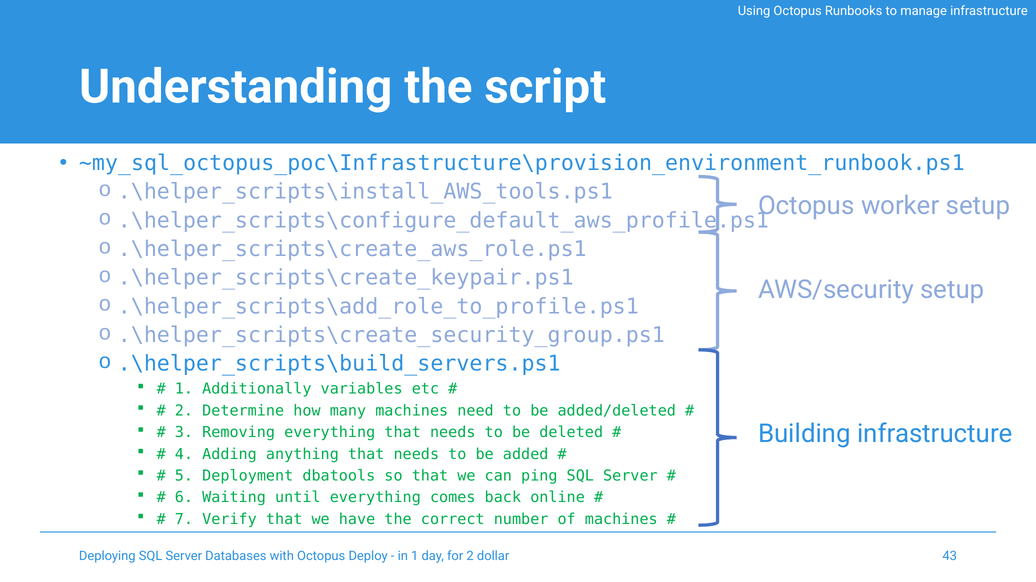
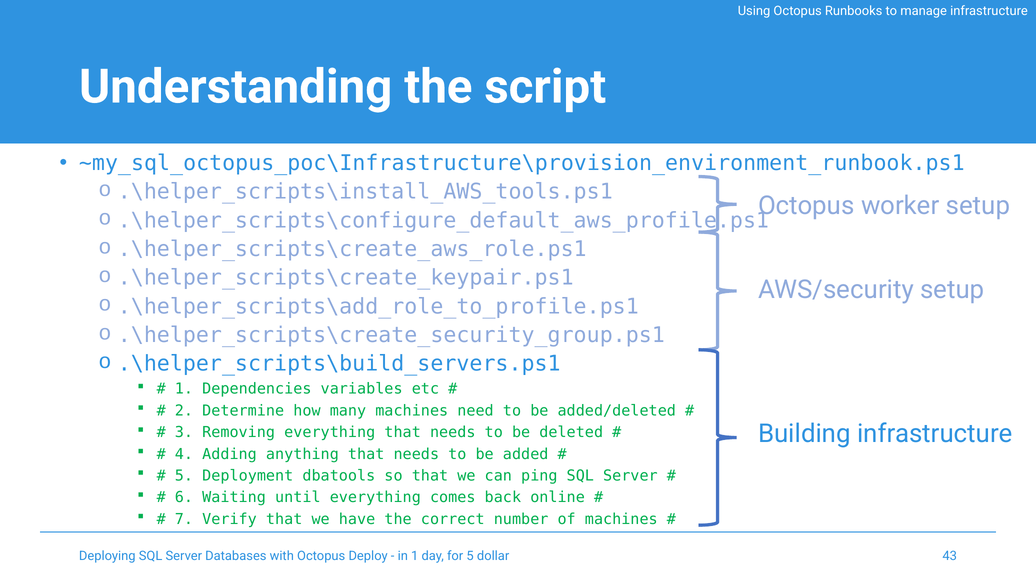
Additionally: Additionally -> Dependencies (257, 389)
for 2: 2 -> 5 (470, 557)
